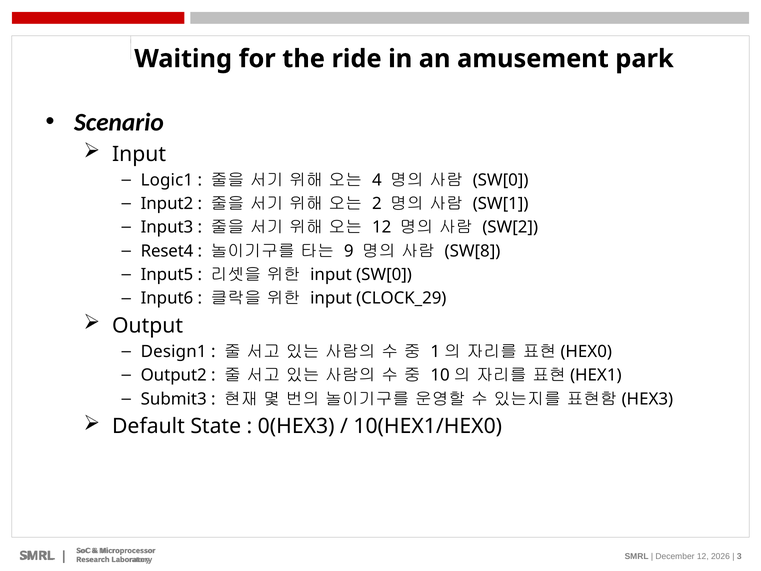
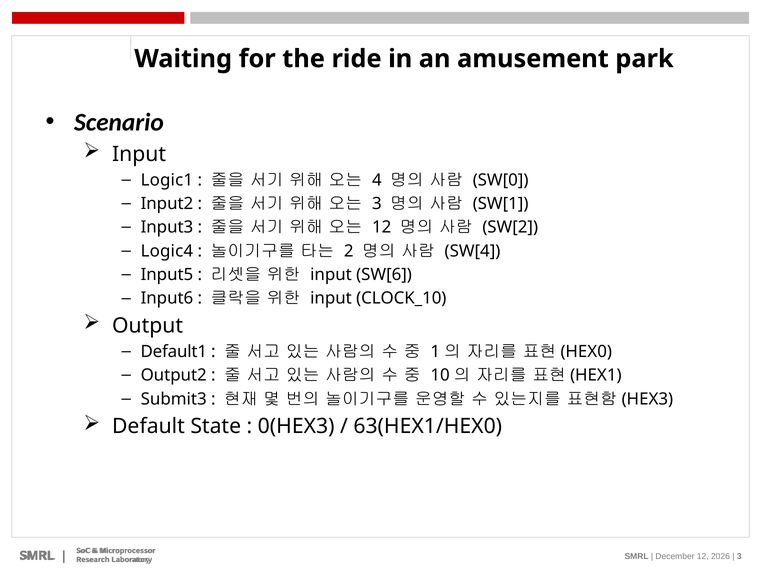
2: 2 -> 3 (377, 204)
Reset4: Reset4 -> Logic4 (167, 251)
9: 9 -> 2 (349, 251)
SW[8: SW[8 -> SW[4 (472, 251)
input SW[0: SW[0 -> SW[6 (384, 275)
CLOCK_29: CLOCK_29 -> CLOCK_10 (401, 298)
Design1: Design1 -> Default1 (174, 352)
10(HEX1/HEX0: 10(HEX1/HEX0 -> 63(HEX1/HEX0 (428, 426)
